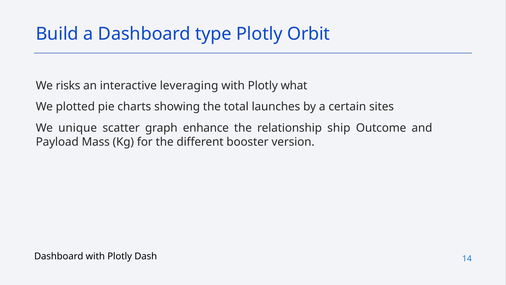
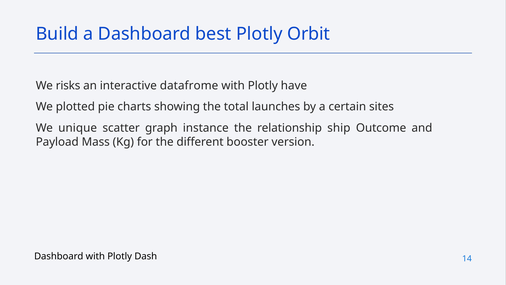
type: type -> best (213, 34)
leveraging: leveraging -> datafrome (189, 85)
what: what -> have (294, 85)
enhance: enhance -> instance (206, 128)
